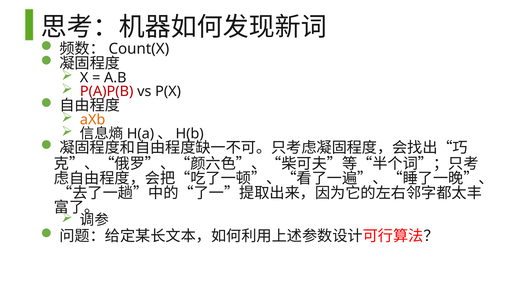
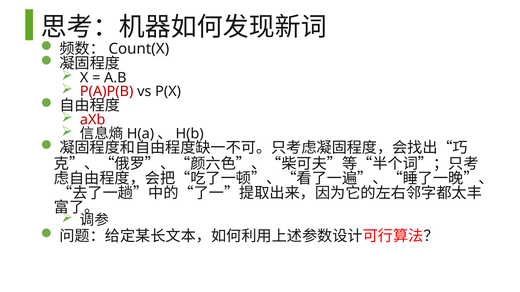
aXb colour: orange -> red (93, 120)
